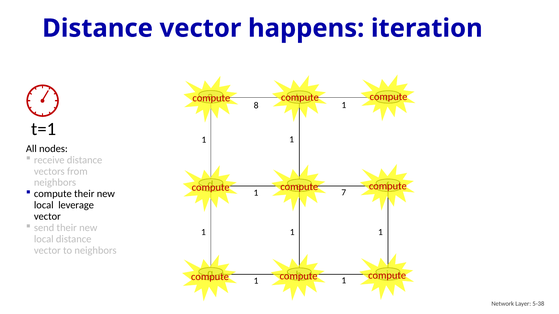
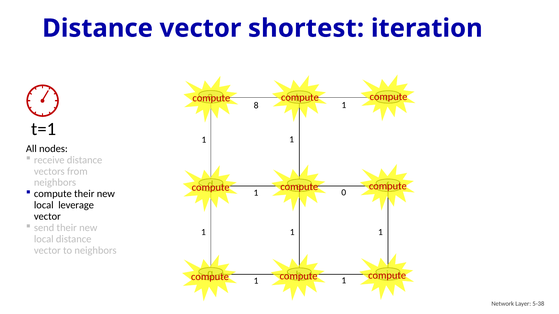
happens: happens -> shortest (306, 28)
7: 7 -> 0 (344, 193)
